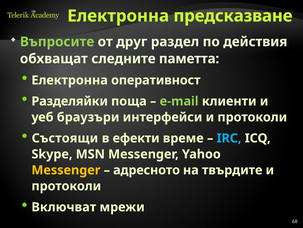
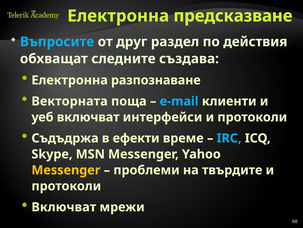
Въпросите colour: light green -> light blue (57, 42)
паметта: паметта -> създава (189, 59)
оперативност: оперативност -> разпознаване (156, 80)
Разделяйки: Разделяйки -> Векторната (70, 101)
e-mail colour: light green -> light blue (179, 101)
уеб браузъри: браузъри -> включват (88, 117)
Състоящи: Състоящи -> Съдъдржа (65, 138)
адресното: адресното -> проблеми (146, 170)
